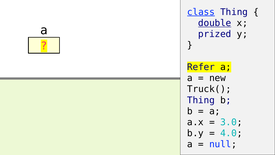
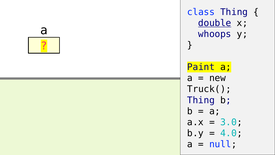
class underline: present -> none (201, 12)
prized: prized -> whoops (215, 34)
Refer: Refer -> Paint (201, 67)
